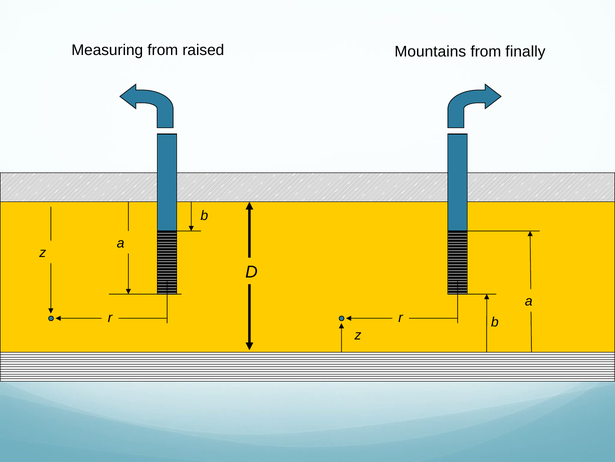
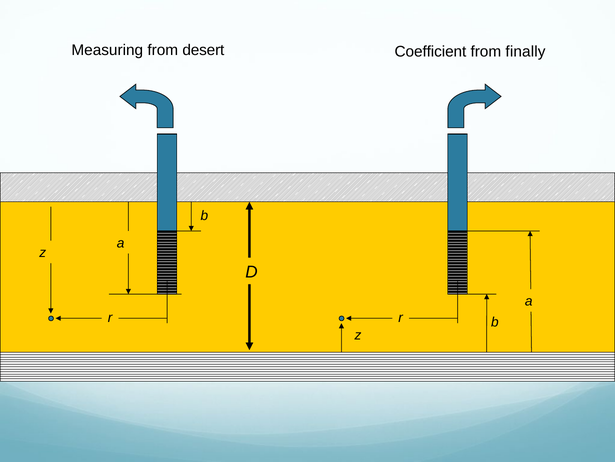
raised: raised -> desert (203, 50)
Mountains: Mountains -> Coefficient (430, 52)
